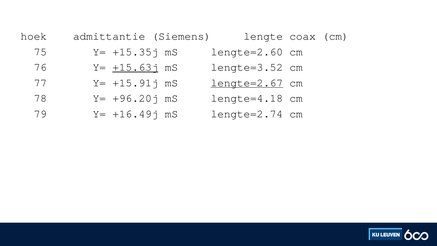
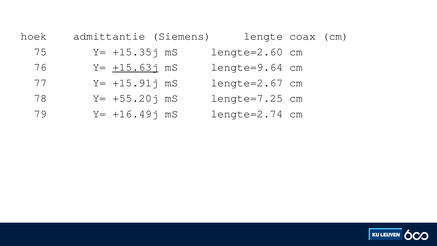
lengte=3.52: lengte=3.52 -> lengte=9.64 (247, 67)
lengte=2.67 underline: present -> none (247, 83)
+96.20j: +96.20j -> +55.20j (135, 98)
lengte=4.18: lengte=4.18 -> lengte=7.25 (247, 98)
